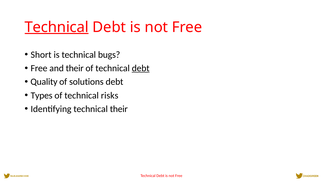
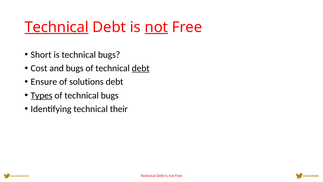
not underline: none -> present (156, 27)
Free: Free -> Cost (39, 68)
and their: their -> bugs (75, 68)
Quality: Quality -> Ensure (44, 82)
Types underline: none -> present (42, 95)
of technical risks: risks -> bugs (110, 95)
